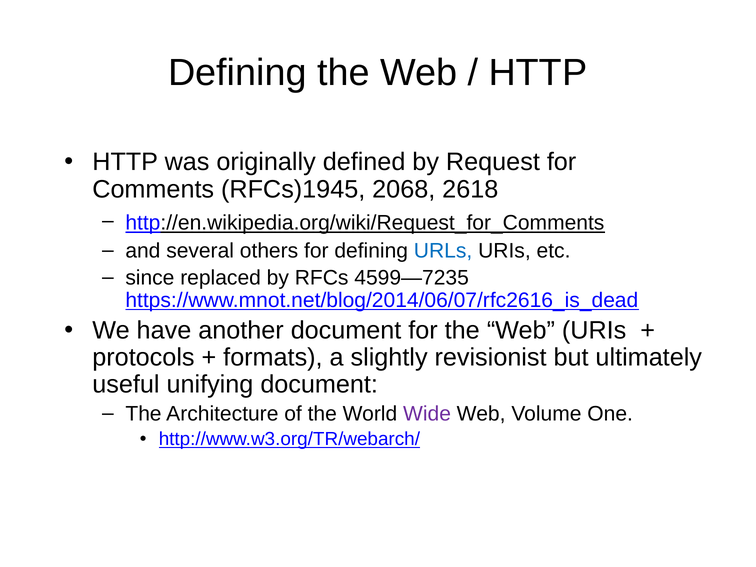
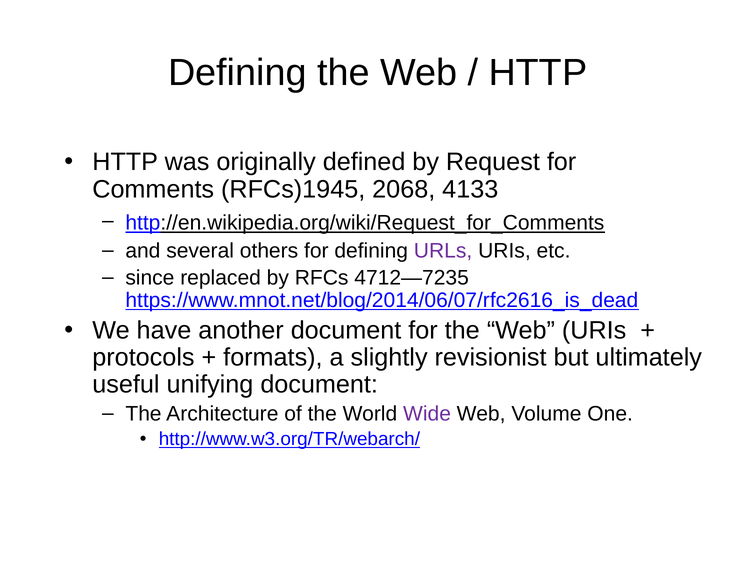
2618: 2618 -> 4133 (470, 189)
URLs colour: blue -> purple (443, 251)
4599—7235: 4599—7235 -> 4712—7235 (412, 278)
